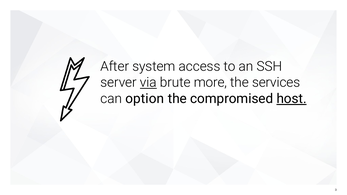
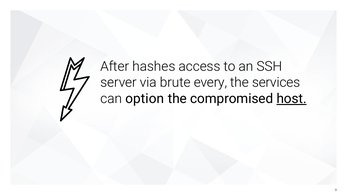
system: system -> hashes (154, 66)
via underline: present -> none (148, 83)
more: more -> every (210, 83)
